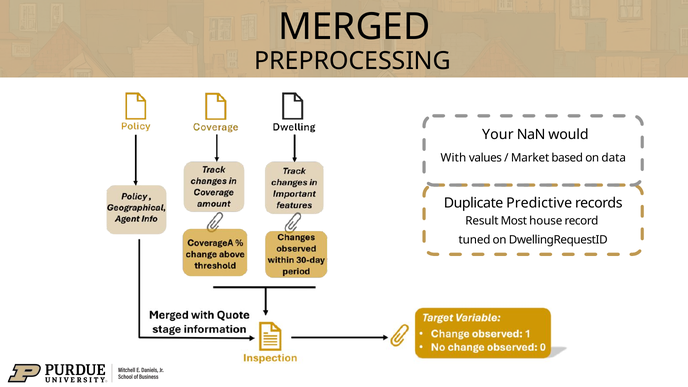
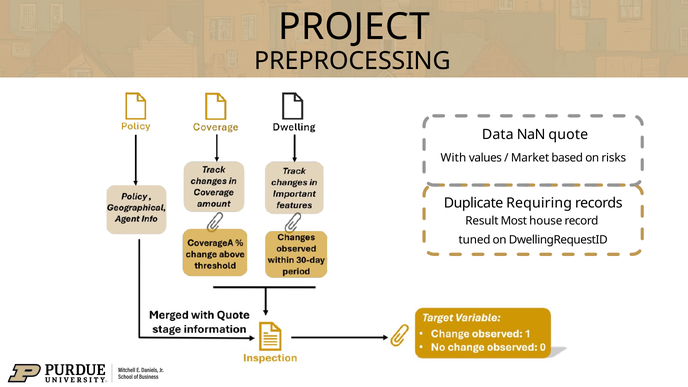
MERGED: MERGED -> PROJECT (354, 27)
Your: Your -> Data (498, 135)
would: would -> quote (568, 135)
data: data -> risks (614, 158)
Predictive: Predictive -> Requiring (539, 203)
